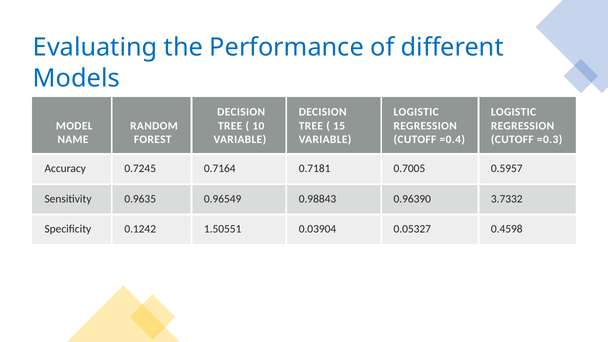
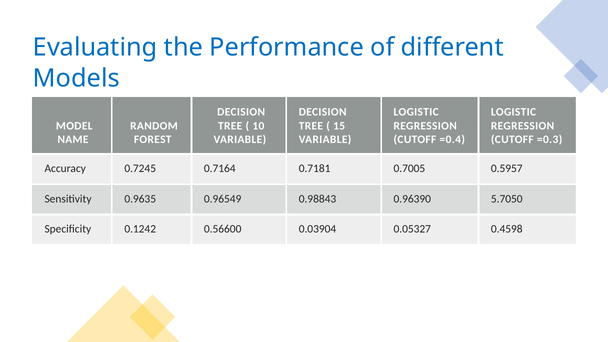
3.7332: 3.7332 -> 5.7050 (507, 199)
1.50551: 1.50551 -> 0.56600 (223, 229)
